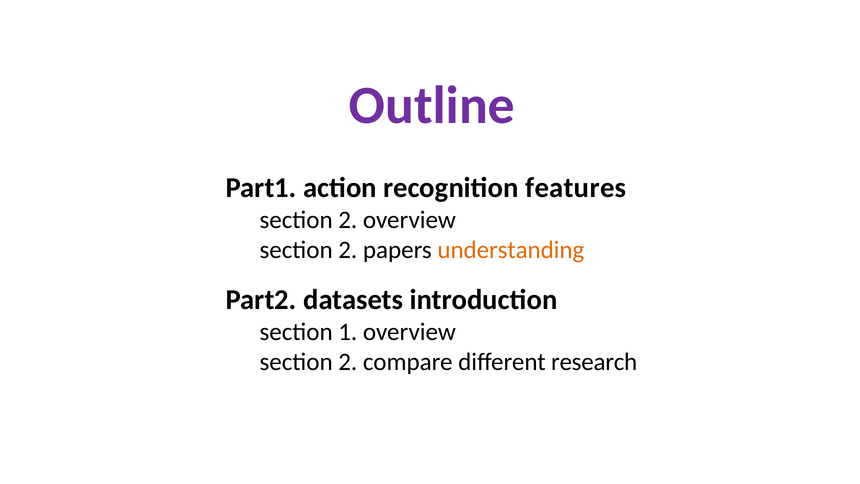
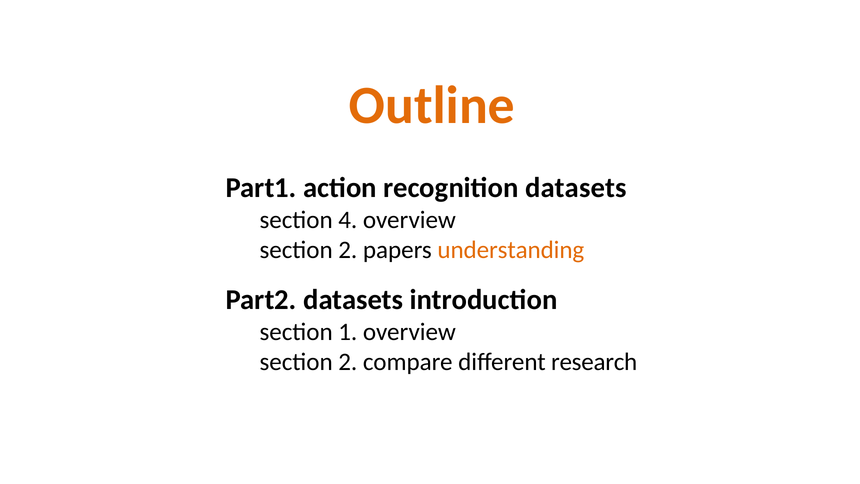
Outline colour: purple -> orange (432, 105)
recognition features: features -> datasets (576, 188)
2: 2 -> 4 (348, 220)
